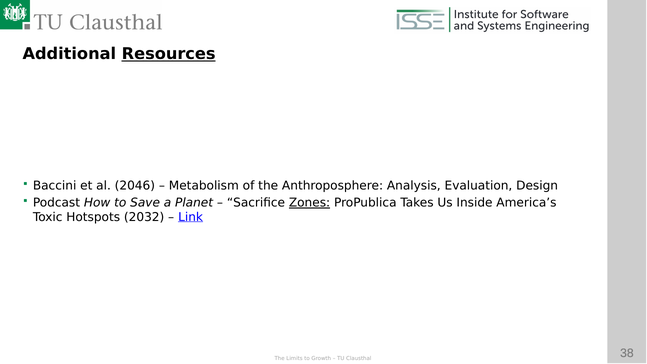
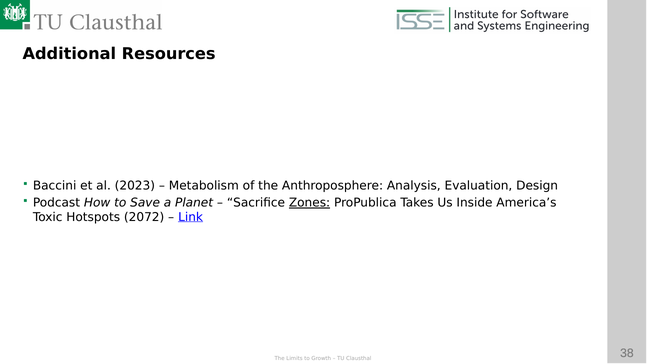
Resources underline: present -> none (169, 54)
2046: 2046 -> 2023 (135, 186)
2032: 2032 -> 2072 (144, 217)
